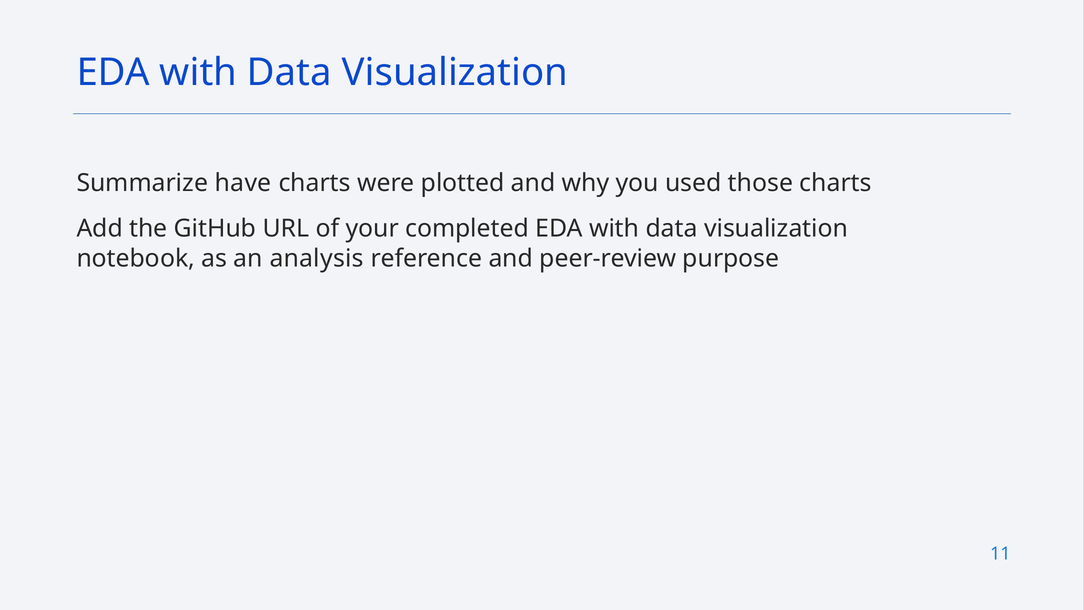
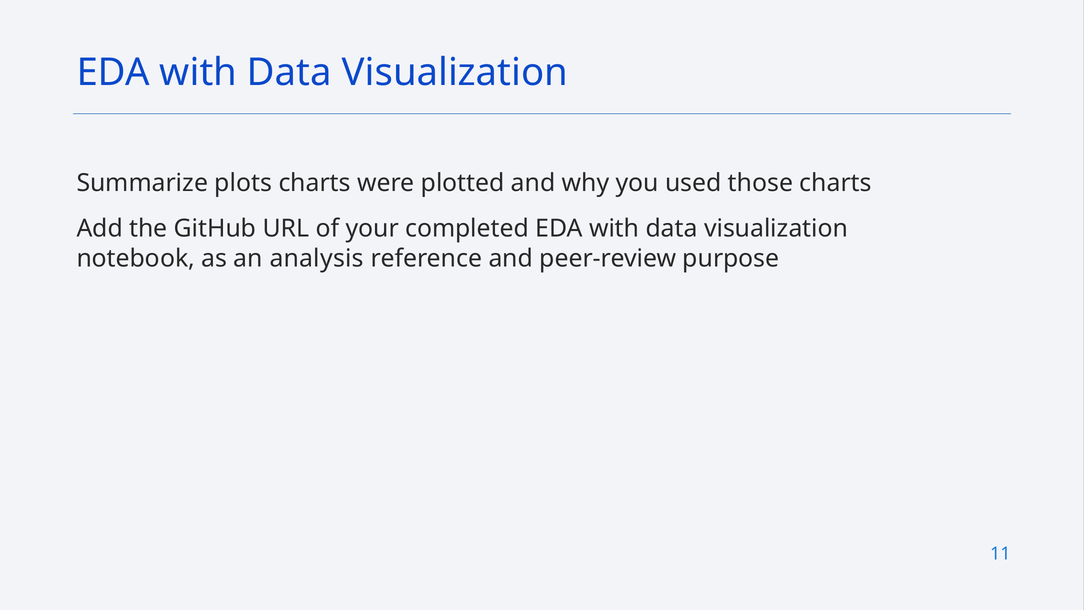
have: have -> plots (243, 183)
